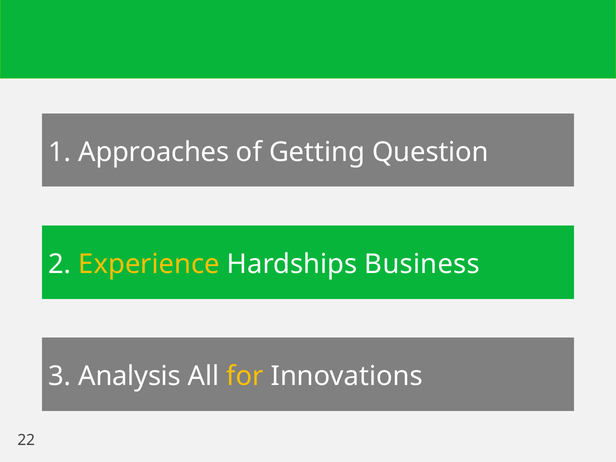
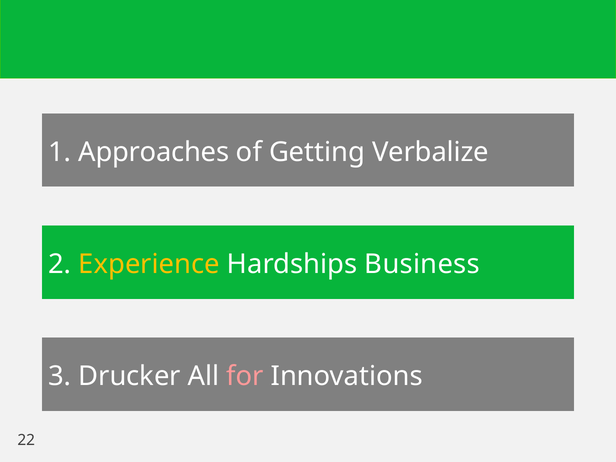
Question: Question -> Verbalize (431, 152)
Analysis: Analysis -> Drucker (130, 376)
for colour: yellow -> pink (245, 376)
